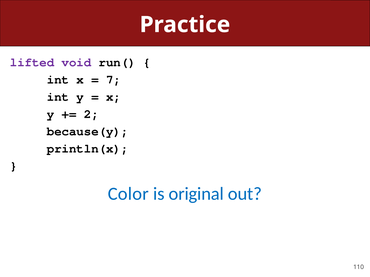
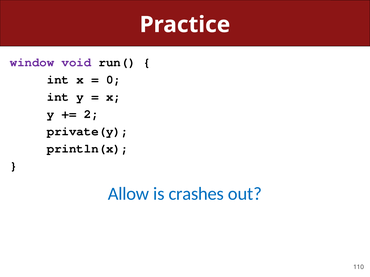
lifted: lifted -> window (32, 63)
7: 7 -> 0 (113, 80)
because(y: because(y -> private(y (88, 132)
Color: Color -> Allow (129, 194)
original: original -> crashes (196, 194)
